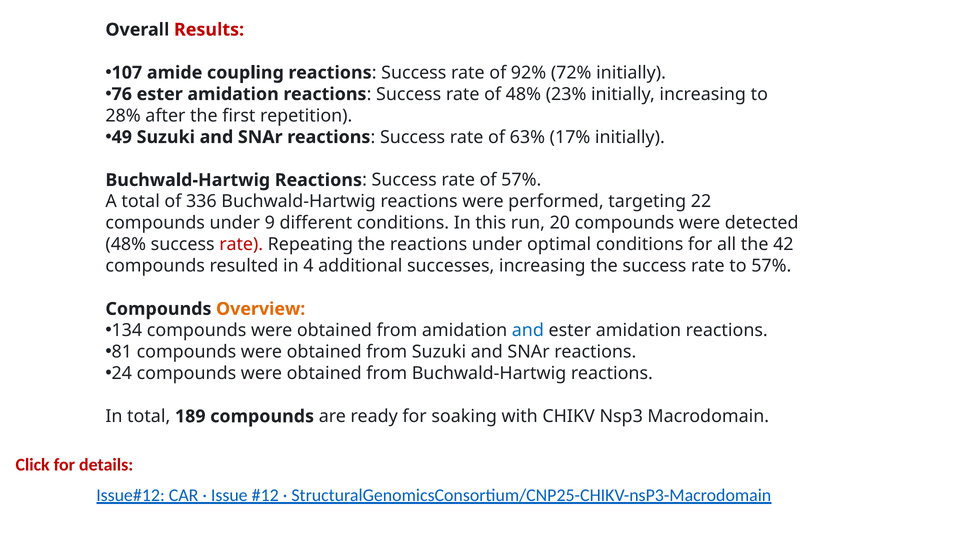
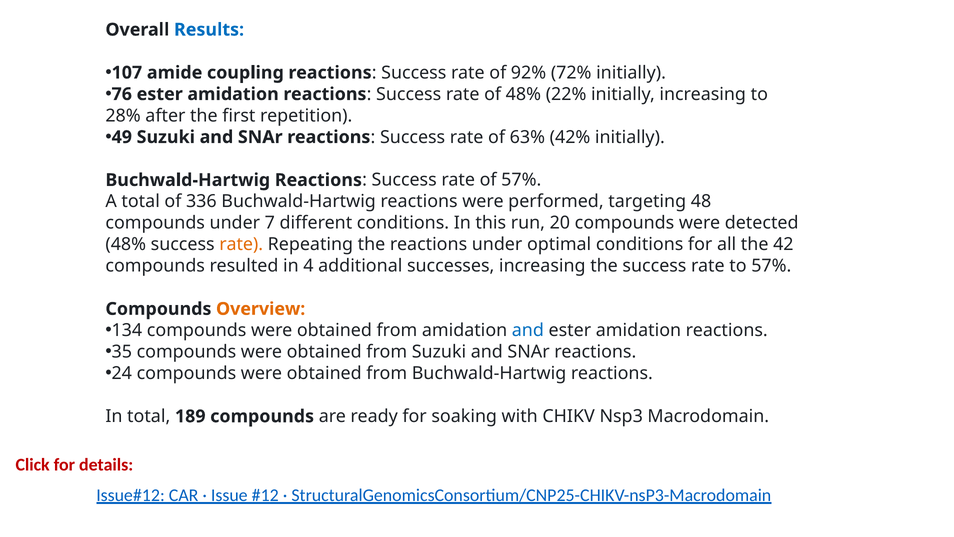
Results colour: red -> blue (209, 30)
23%: 23% -> 22% (566, 94)
17%: 17% -> 42% (570, 137)
22: 22 -> 48 (701, 201)
9: 9 -> 7 (270, 223)
rate colour: red -> orange (241, 244)
81: 81 -> 35 (122, 352)
